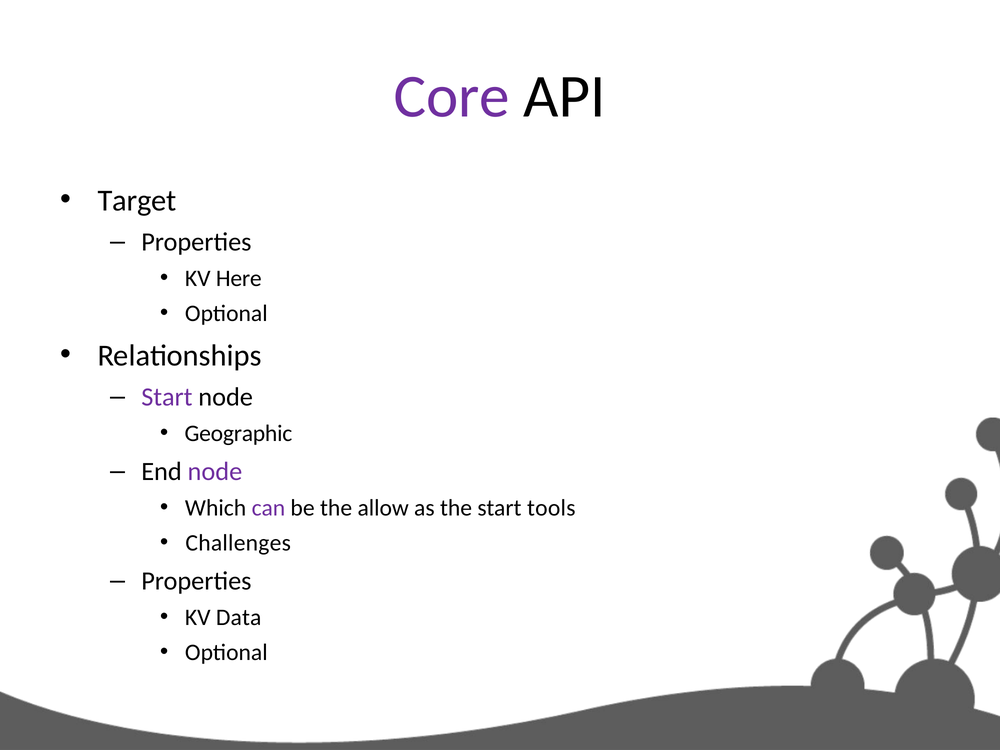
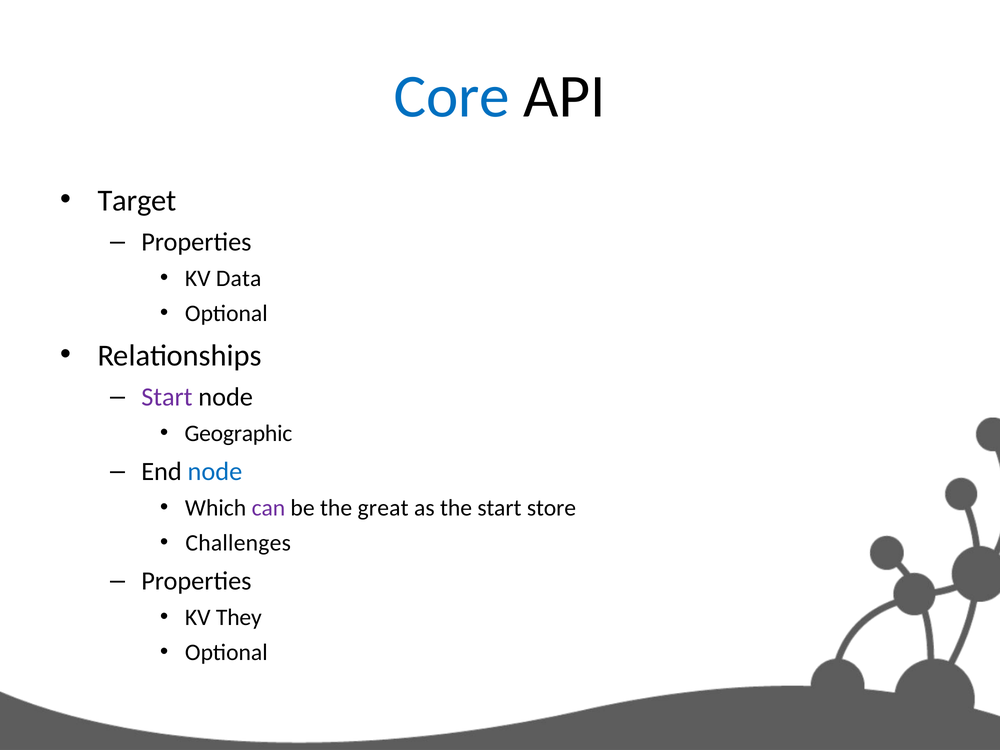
Core colour: purple -> blue (452, 97)
Here: Here -> Data (239, 279)
node colour: purple -> blue (215, 472)
allow: allow -> great (383, 508)
tools: tools -> store (551, 508)
Data: Data -> They (239, 617)
